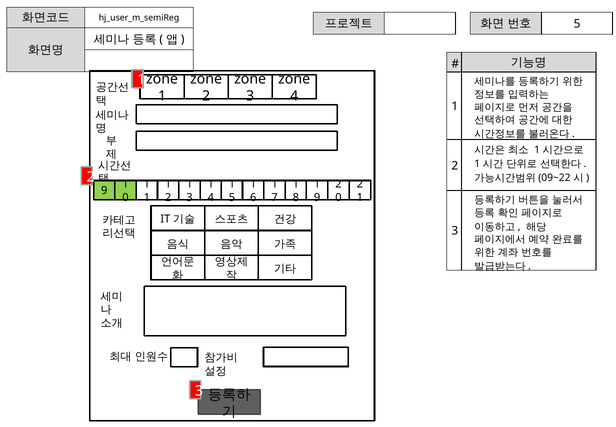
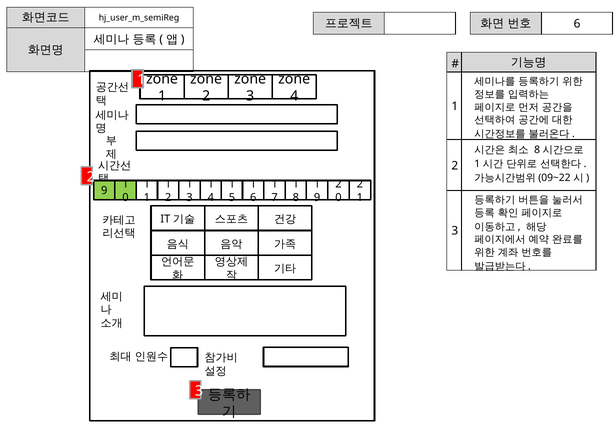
5: 5 -> 6 (577, 24)
1: 1 -> 8 (537, 150)
